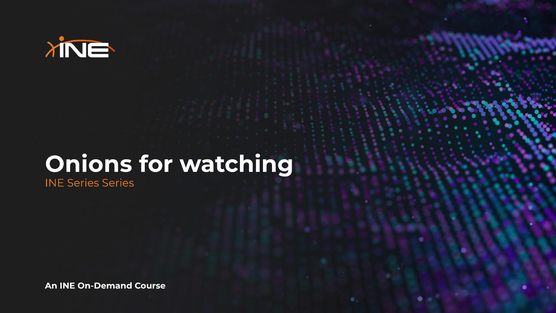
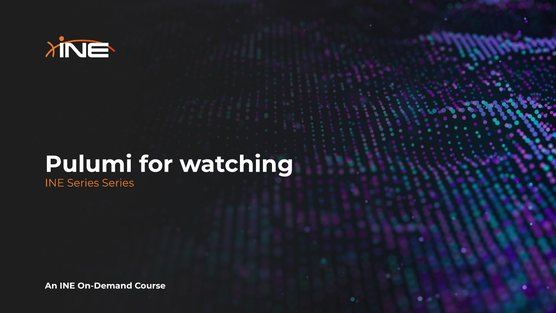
Onions: Onions -> Pulumi (89, 164)
